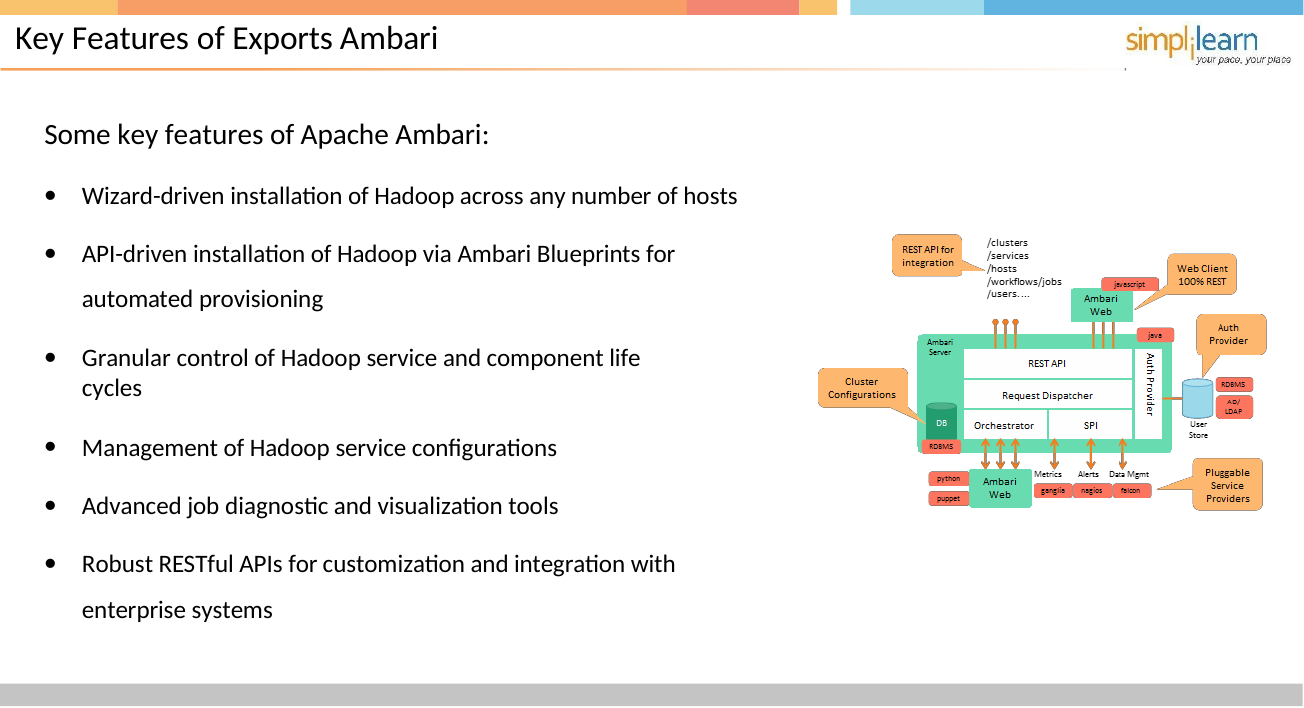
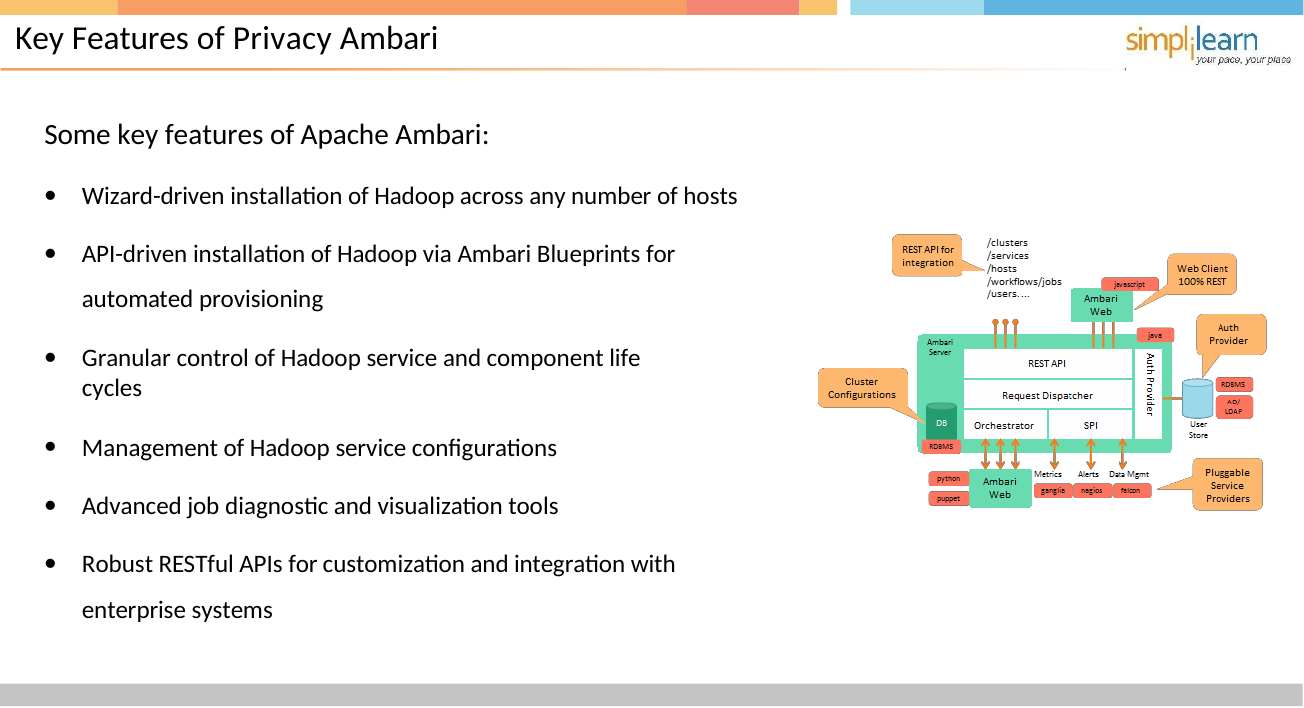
Exports: Exports -> Privacy (282, 39)
